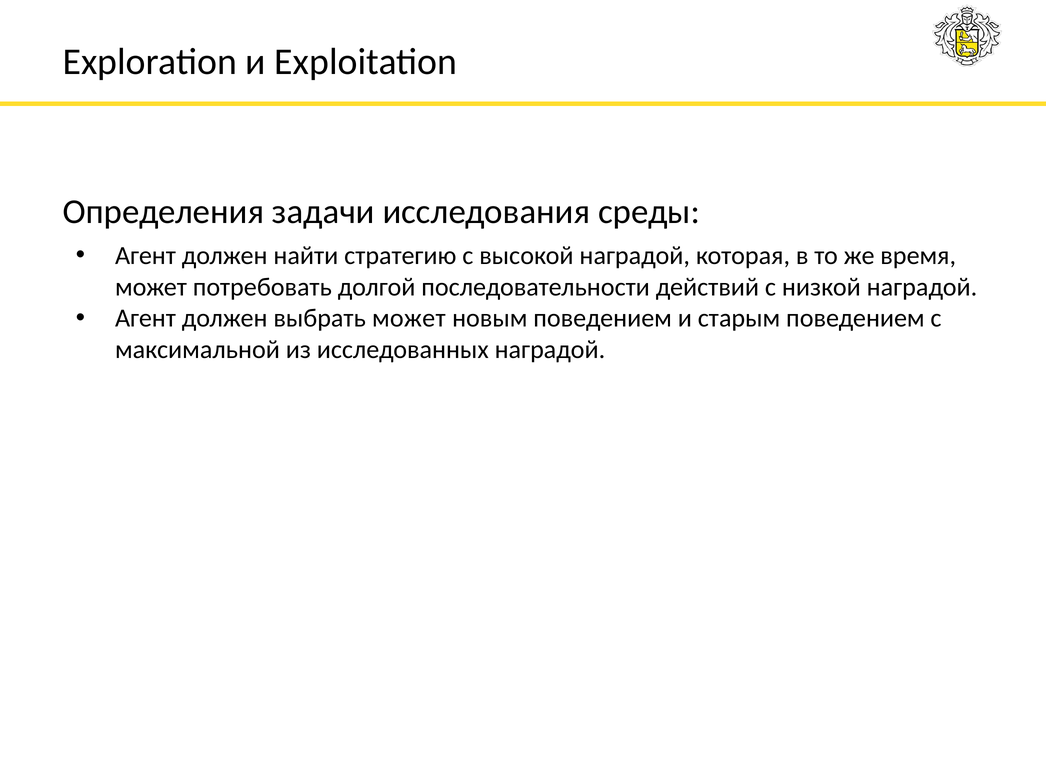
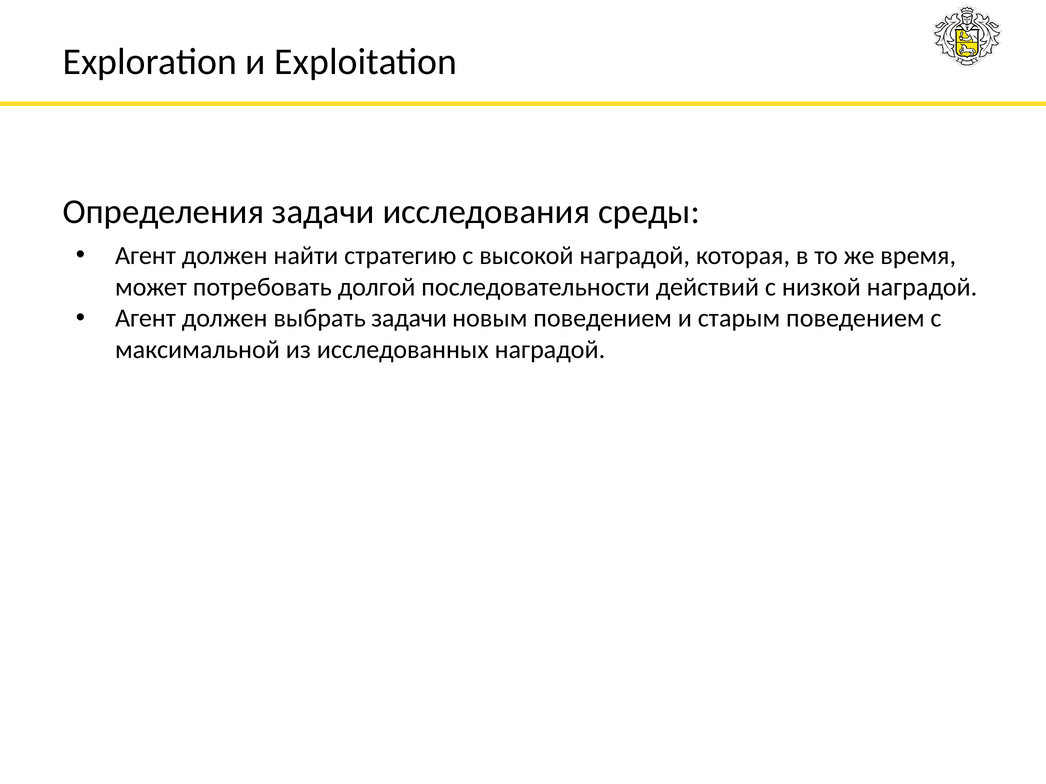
выбрать может: может -> задачи (409, 319)
